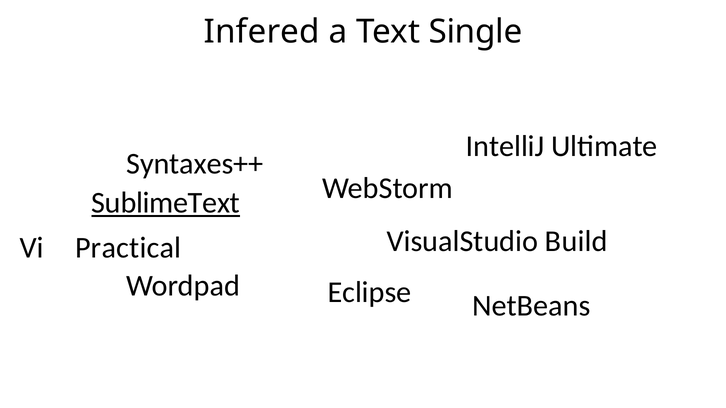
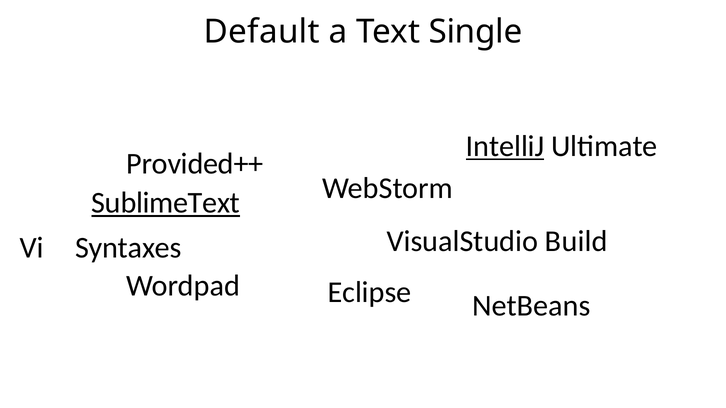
Infered: Infered -> Default (262, 32)
IntelliJ underline: none -> present (505, 146)
Syntaxes++: Syntaxes++ -> Provided++ (195, 164)
Practical: Practical -> Syntaxes (128, 248)
